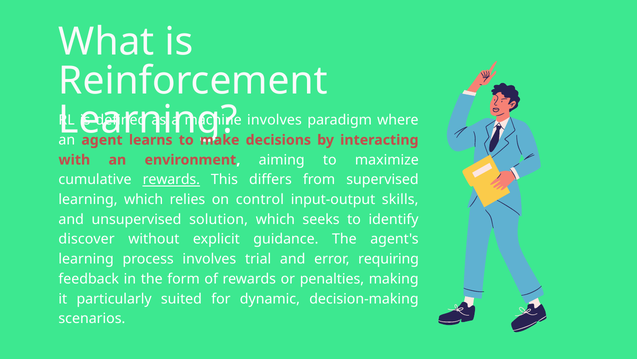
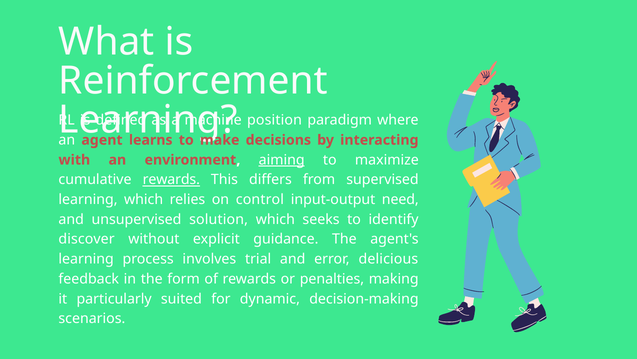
involves: involves -> position (274, 120)
aiming underline: none -> present (282, 160)
skills: skills -> need (400, 199)
requiring: requiring -> delicious (388, 259)
